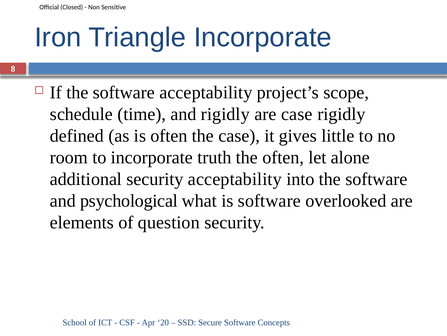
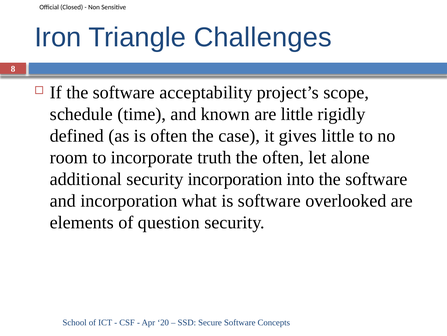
Triangle Incorporate: Incorporate -> Challenges (263, 37)
and rigidly: rigidly -> known (225, 114)
are case: case -> little (297, 114)
security acceptability: acceptability -> incorporation (235, 179)
and psychological: psychological -> incorporation (129, 201)
